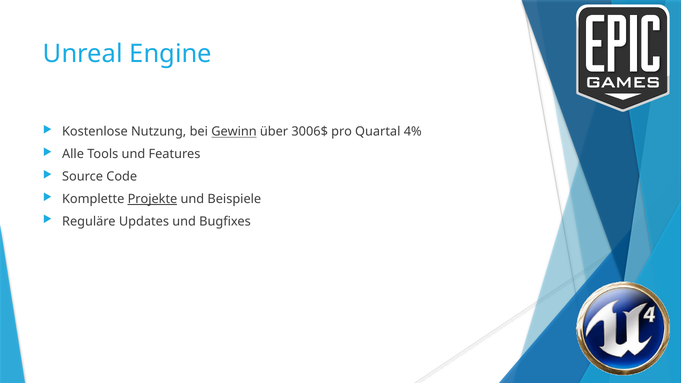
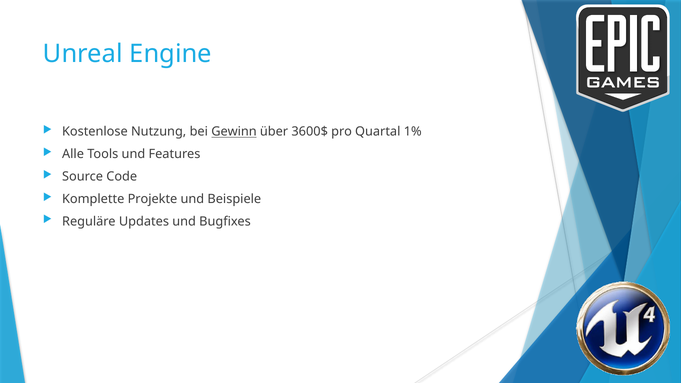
3006$: 3006$ -> 3600$ (310, 132)
4%: 4% -> 1% (413, 132)
Projekte underline: present -> none (152, 199)
